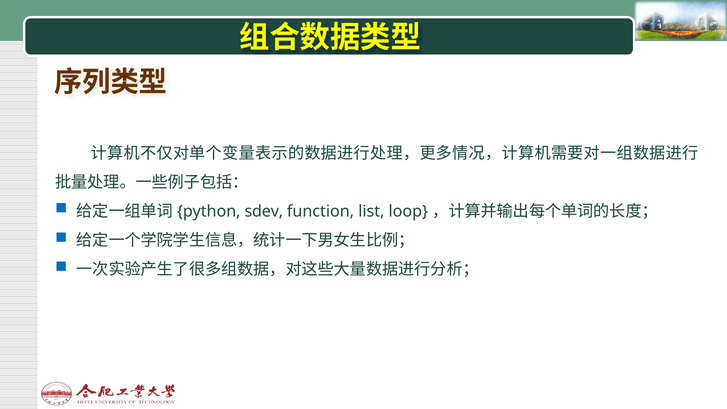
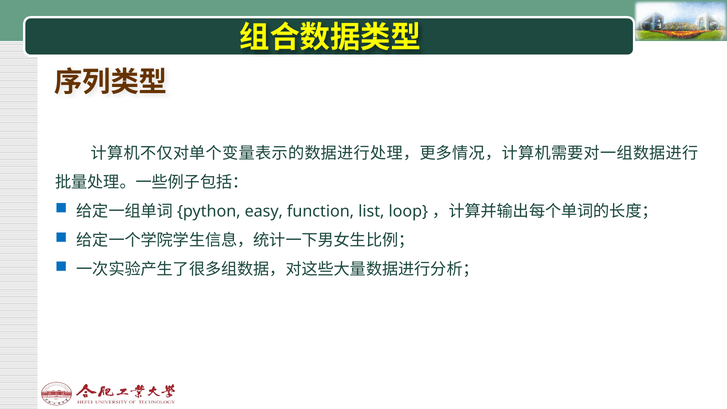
sdev: sdev -> easy (264, 211)
